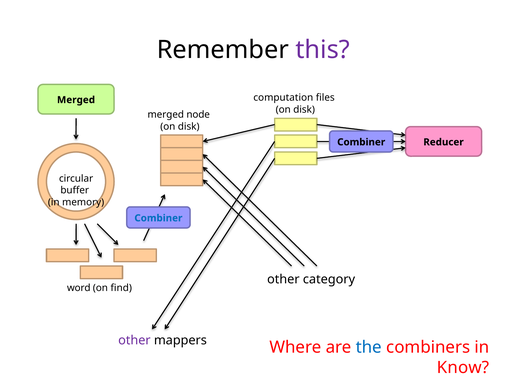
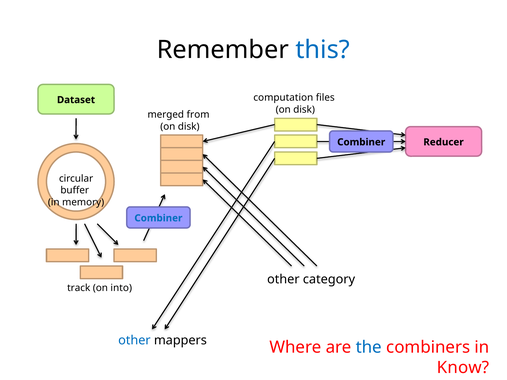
this colour: purple -> blue (323, 50)
Merged: Merged -> Dataset (76, 100)
node: node -> from (198, 115)
word: word -> track (79, 288)
find: find -> into (121, 288)
other colour: purple -> blue (134, 341)
